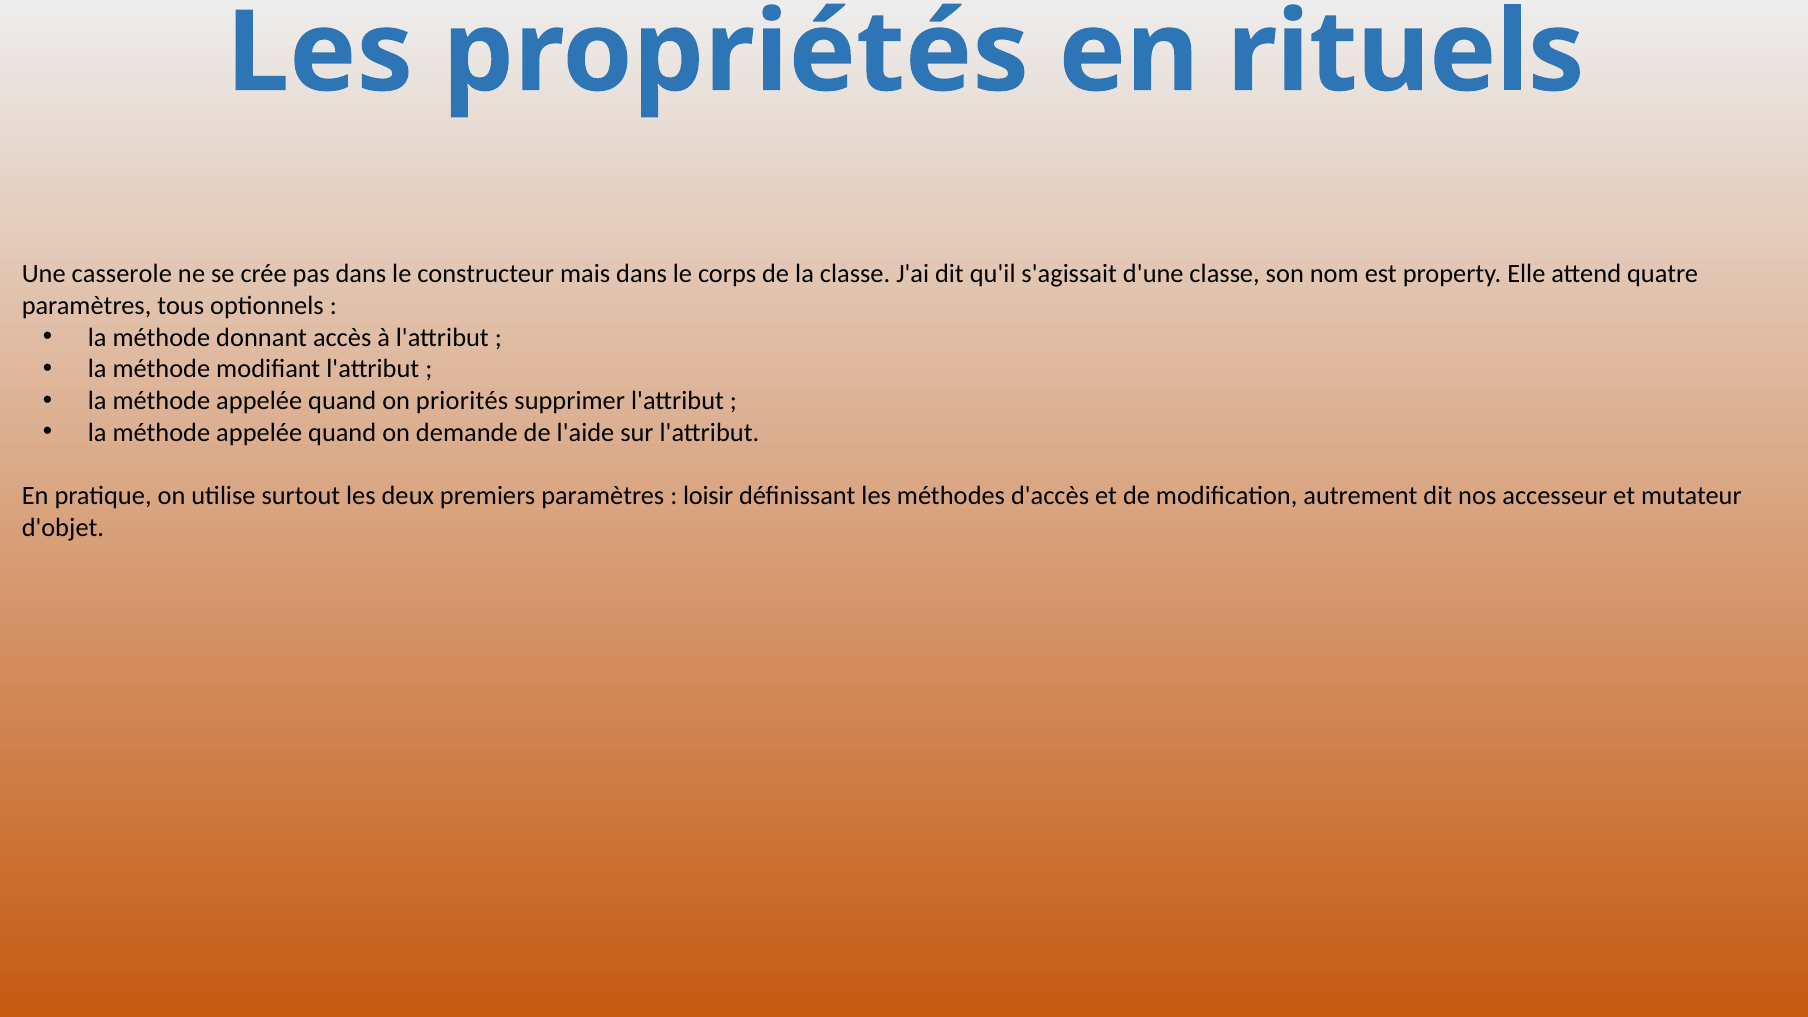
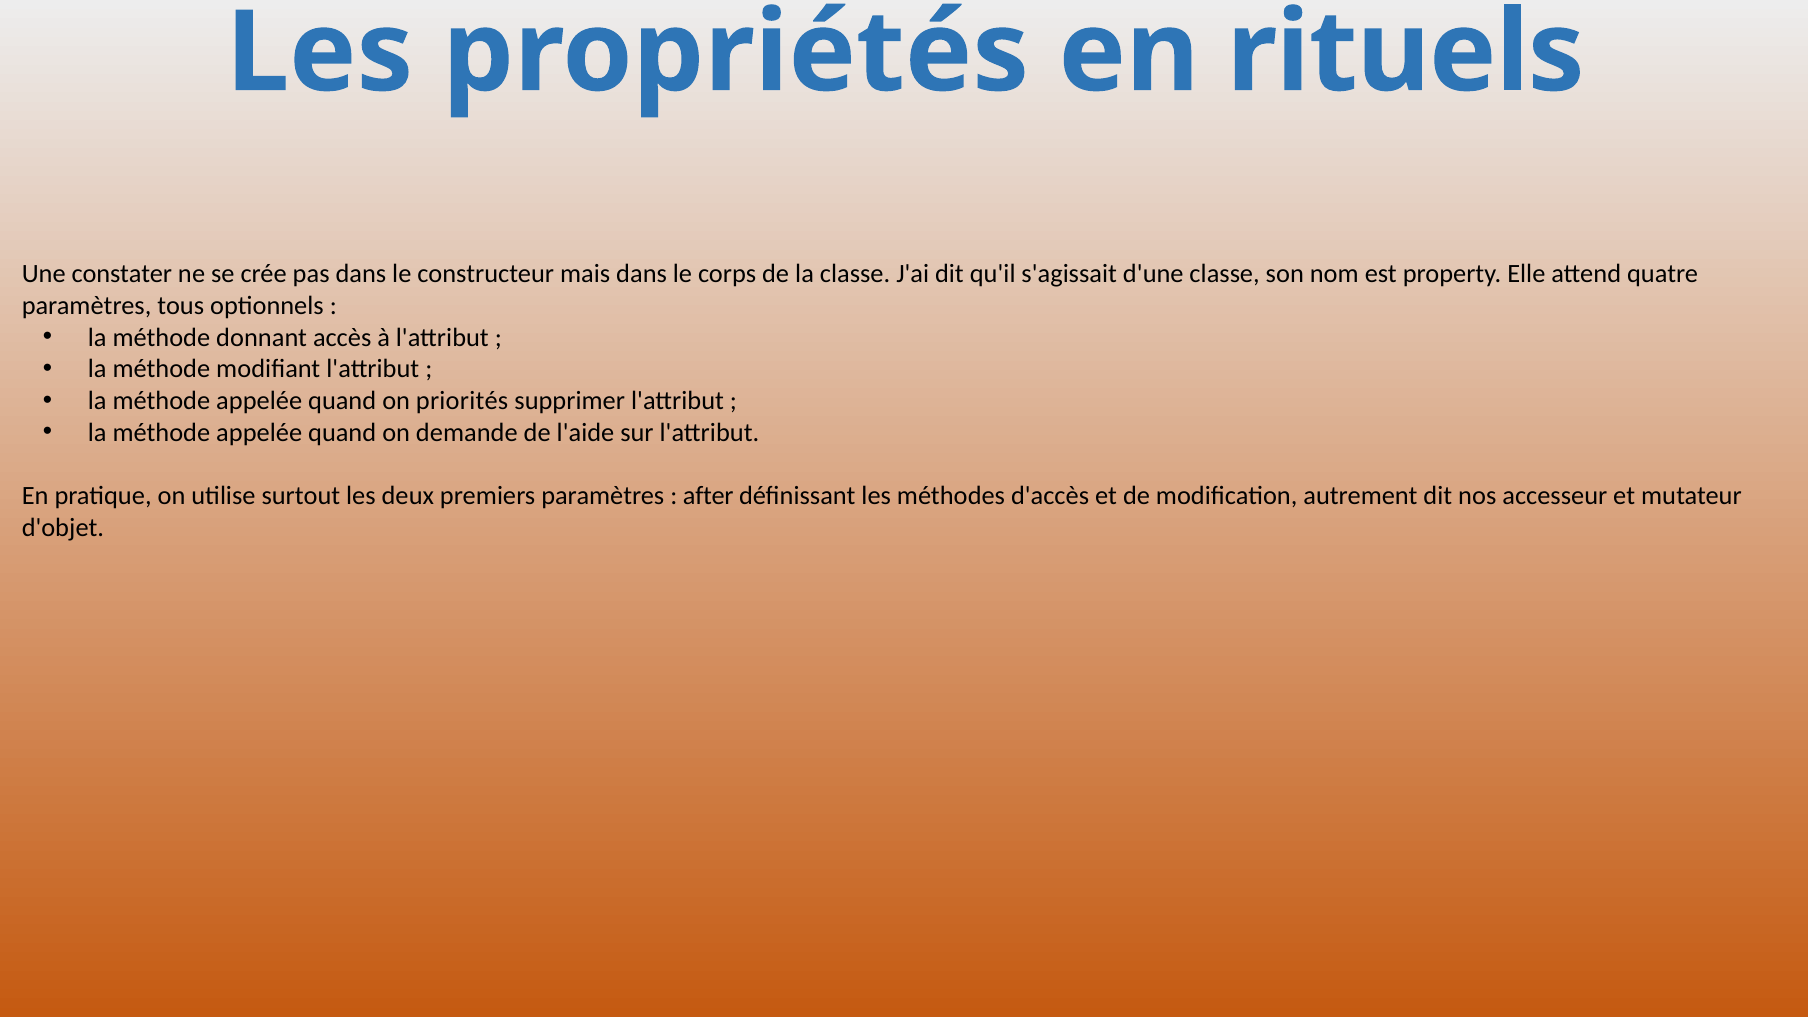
casserole: casserole -> constater (122, 274)
loisir: loisir -> after (708, 496)
